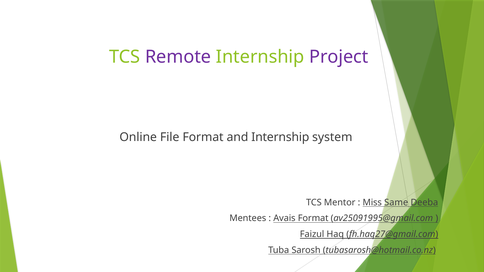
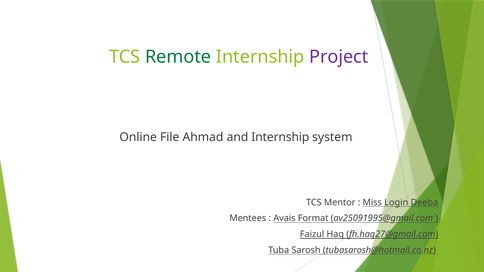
Remote colour: purple -> green (178, 57)
File Format: Format -> Ahmad (203, 137)
Same: Same -> Login (396, 203)
